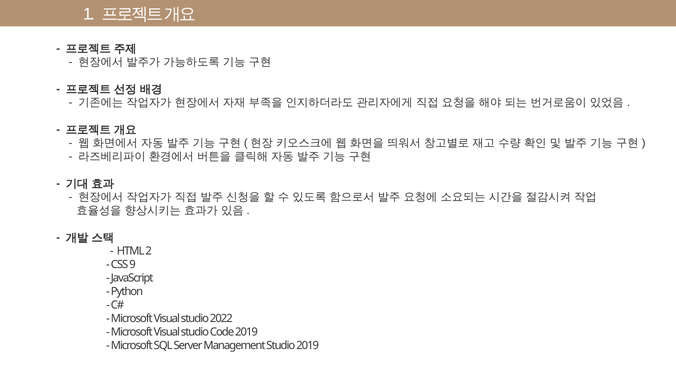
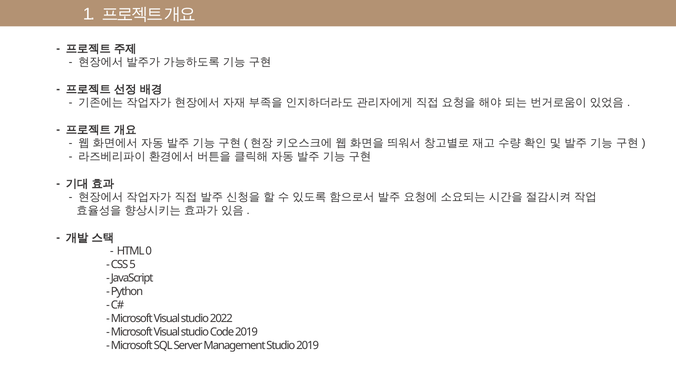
2: 2 -> 0 (149, 251)
9: 9 -> 5 (132, 265)
